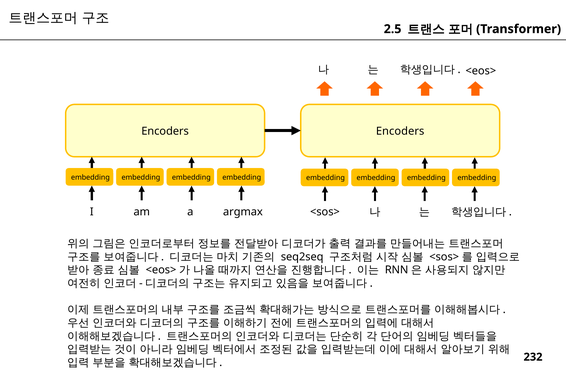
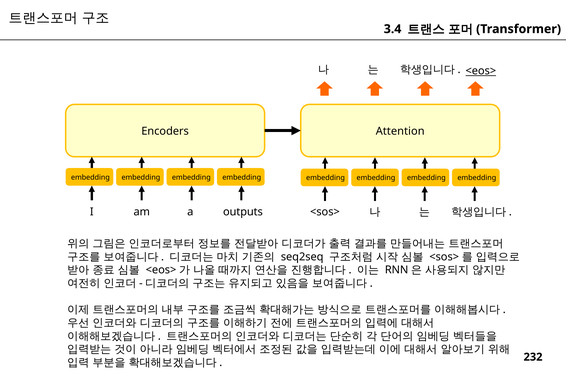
2.5: 2.5 -> 3.4 (393, 29)
<eos> underline: none -> present (481, 71)
Encoders Encoders: Encoders -> Attention (400, 131)
argmax: argmax -> outputs (243, 212)
